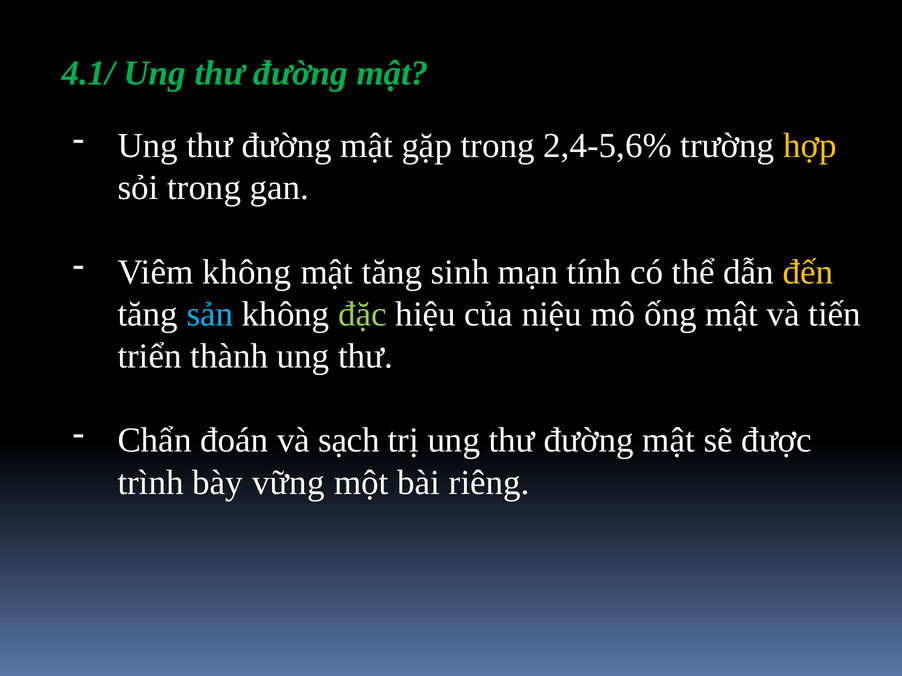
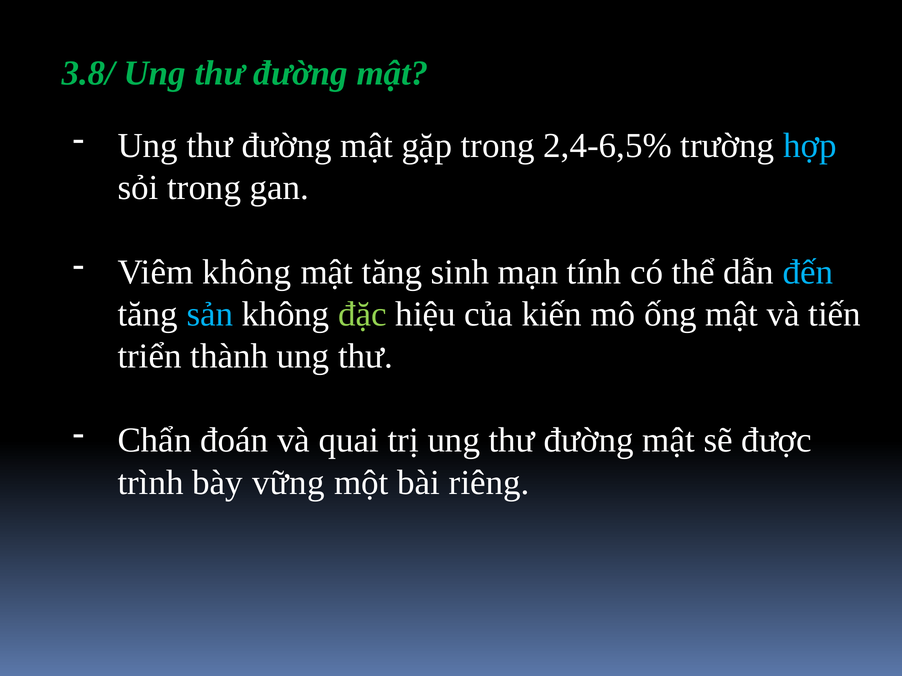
4.1/: 4.1/ -> 3.8/ (88, 73)
2,4-5,6%: 2,4-5,6% -> 2,4-6,5% (608, 146)
hợp colour: yellow -> light blue (810, 146)
đến colour: yellow -> light blue (808, 272)
niệu: niệu -> kiến (552, 314)
sạch: sạch -> quai (349, 441)
